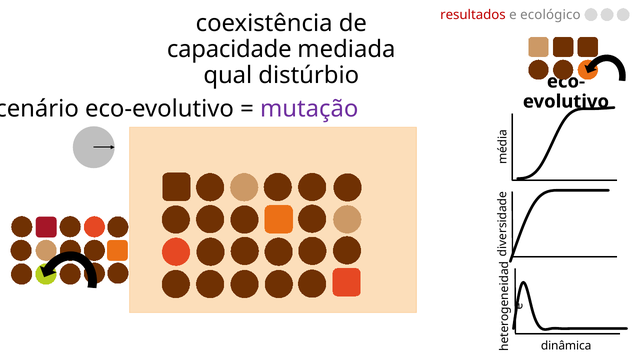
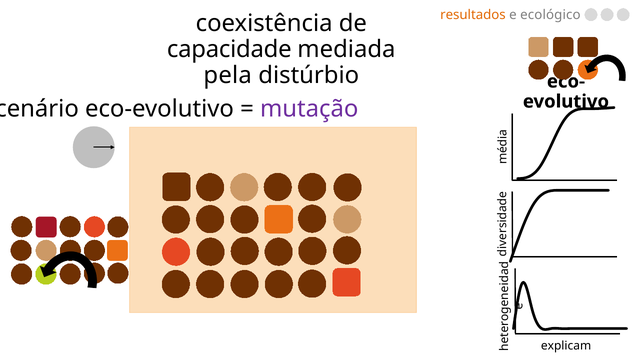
resultados colour: red -> orange (473, 15)
qual: qual -> pela (228, 75)
dinâmica: dinâmica -> explicam (566, 345)
